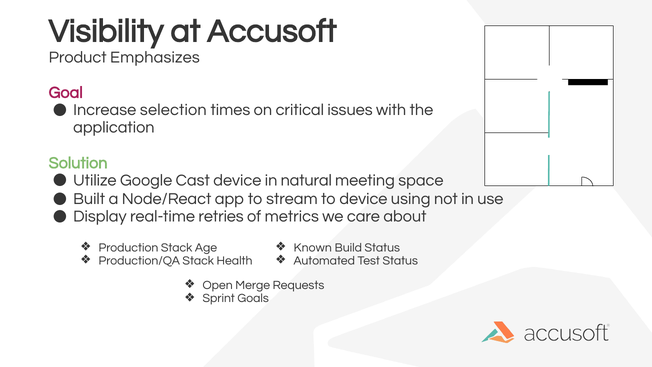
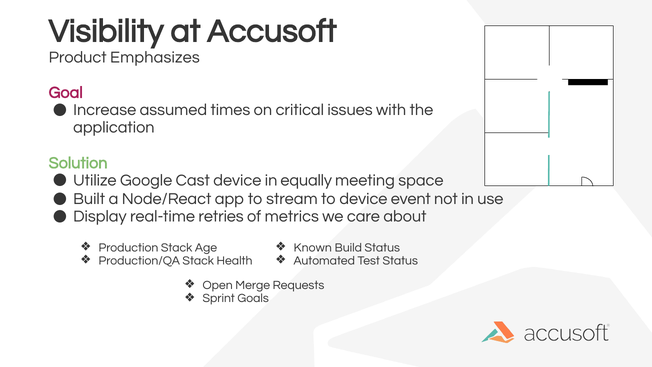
selection: selection -> assumed (173, 110)
natural: natural -> equally (306, 180)
using: using -> event (411, 199)
